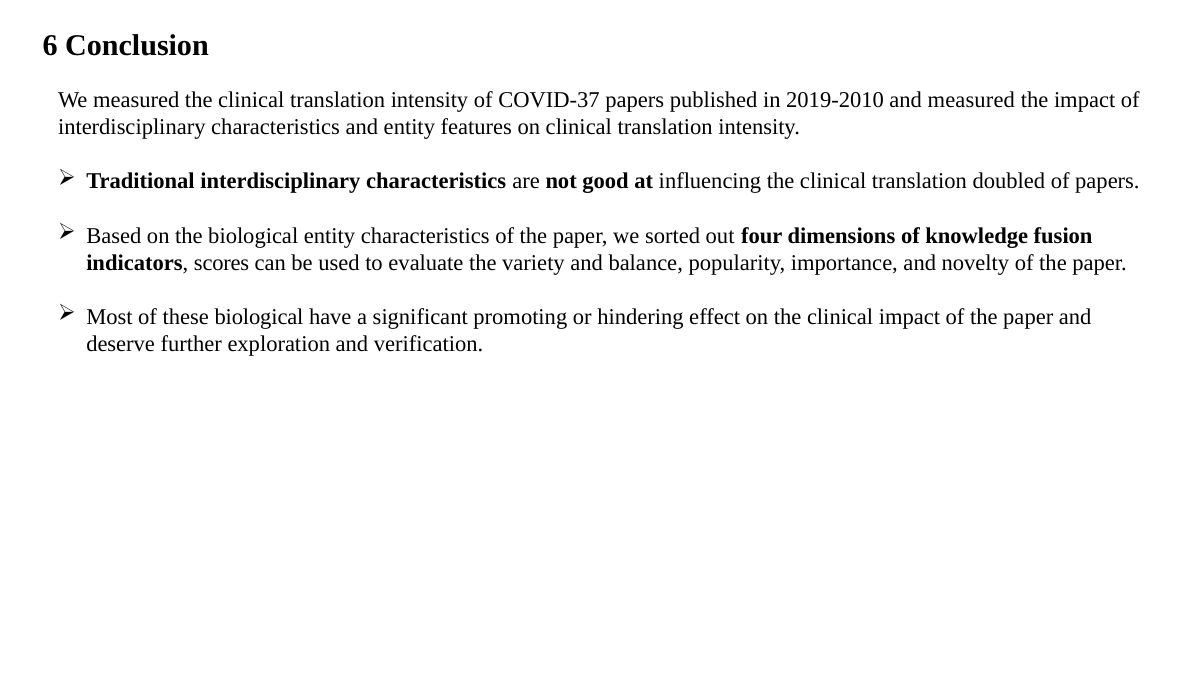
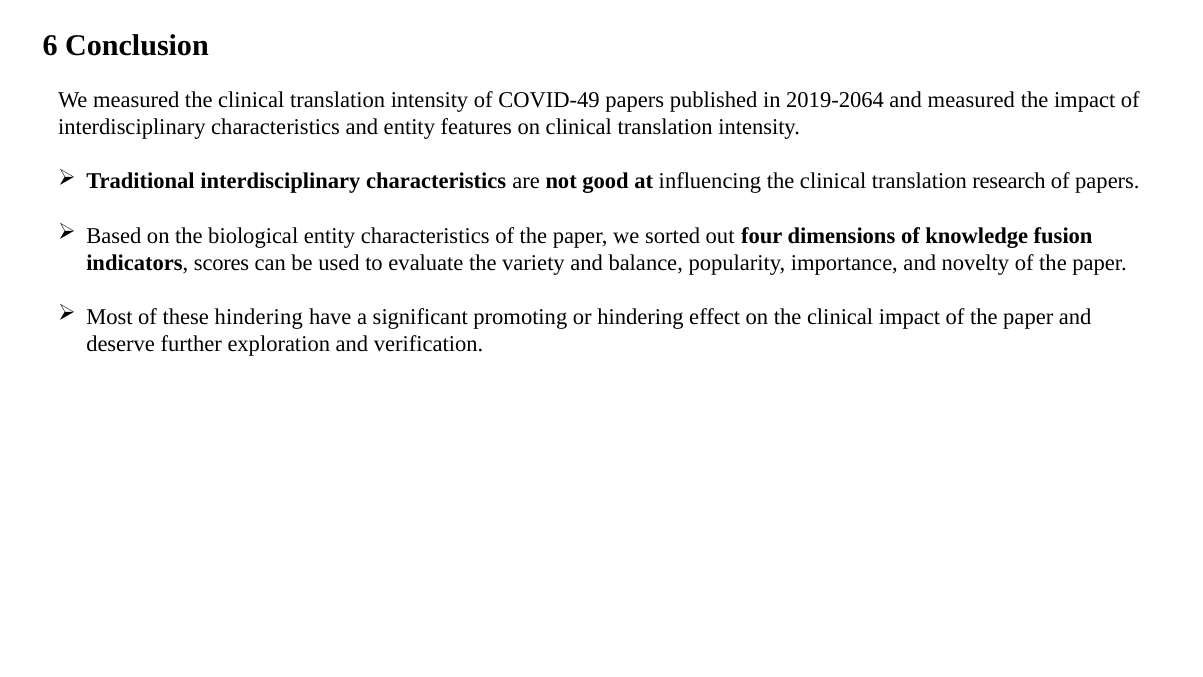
COVID-37: COVID-37 -> COVID-49 (549, 100)
2019-2010: 2019-2010 -> 2019-2064 (835, 100)
doubled: doubled -> research (1009, 181)
these biological: biological -> hindering (259, 317)
